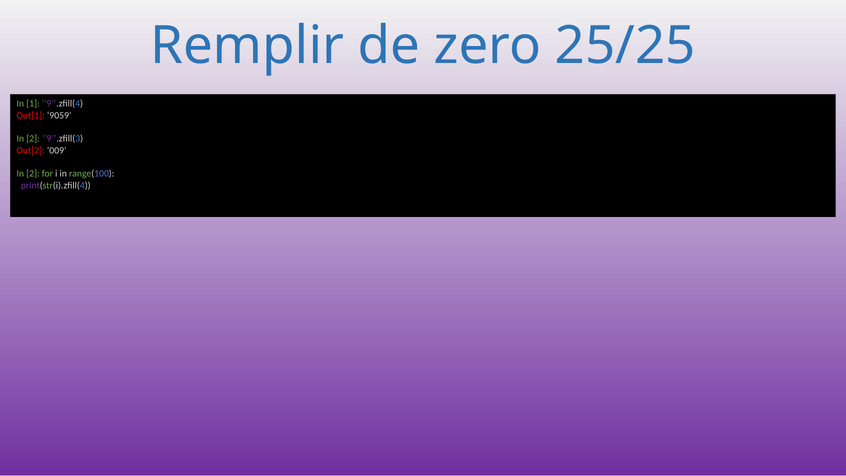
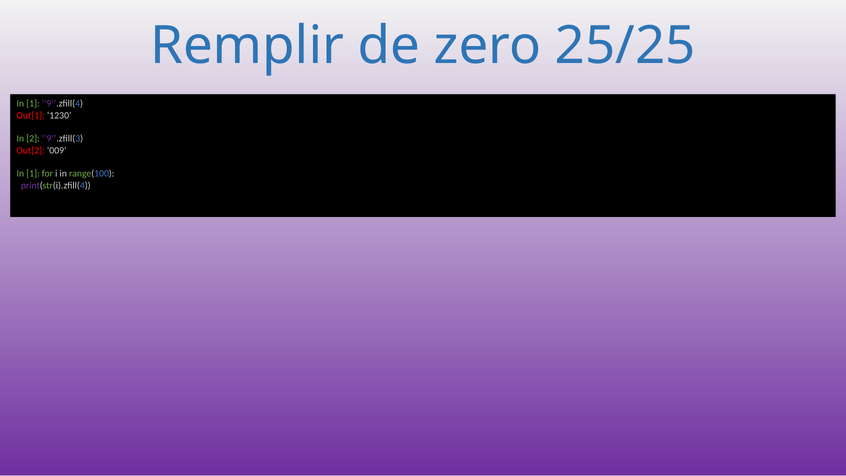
9059: 9059 -> 1230 (59, 115)
2: 2 -> 1 (33, 174)
